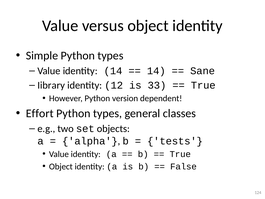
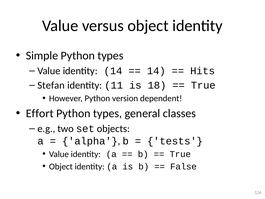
Sane: Sane -> Hits (203, 71)
Iibrary: Iibrary -> Stefan (51, 85)
12: 12 -> 11 (114, 85)
33: 33 -> 18 (157, 85)
